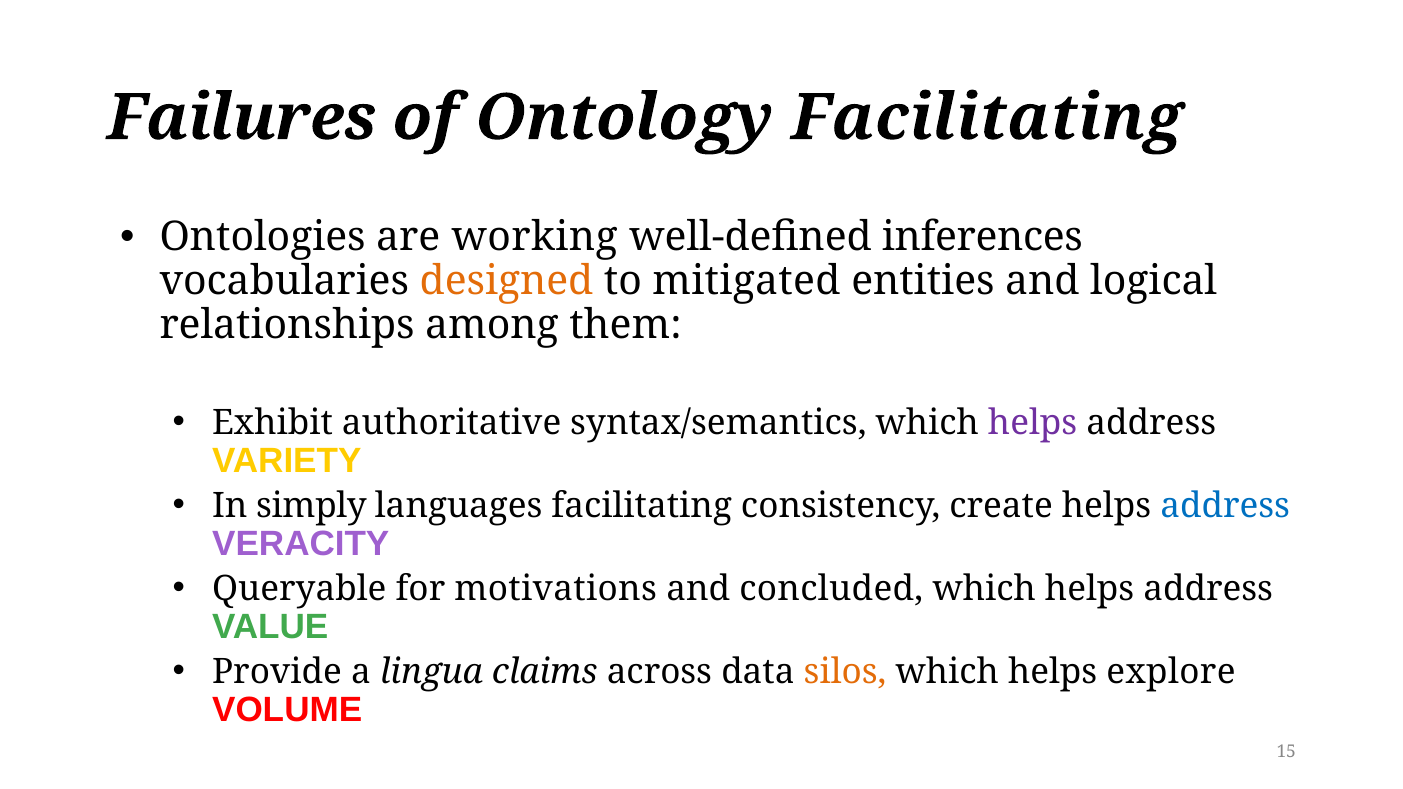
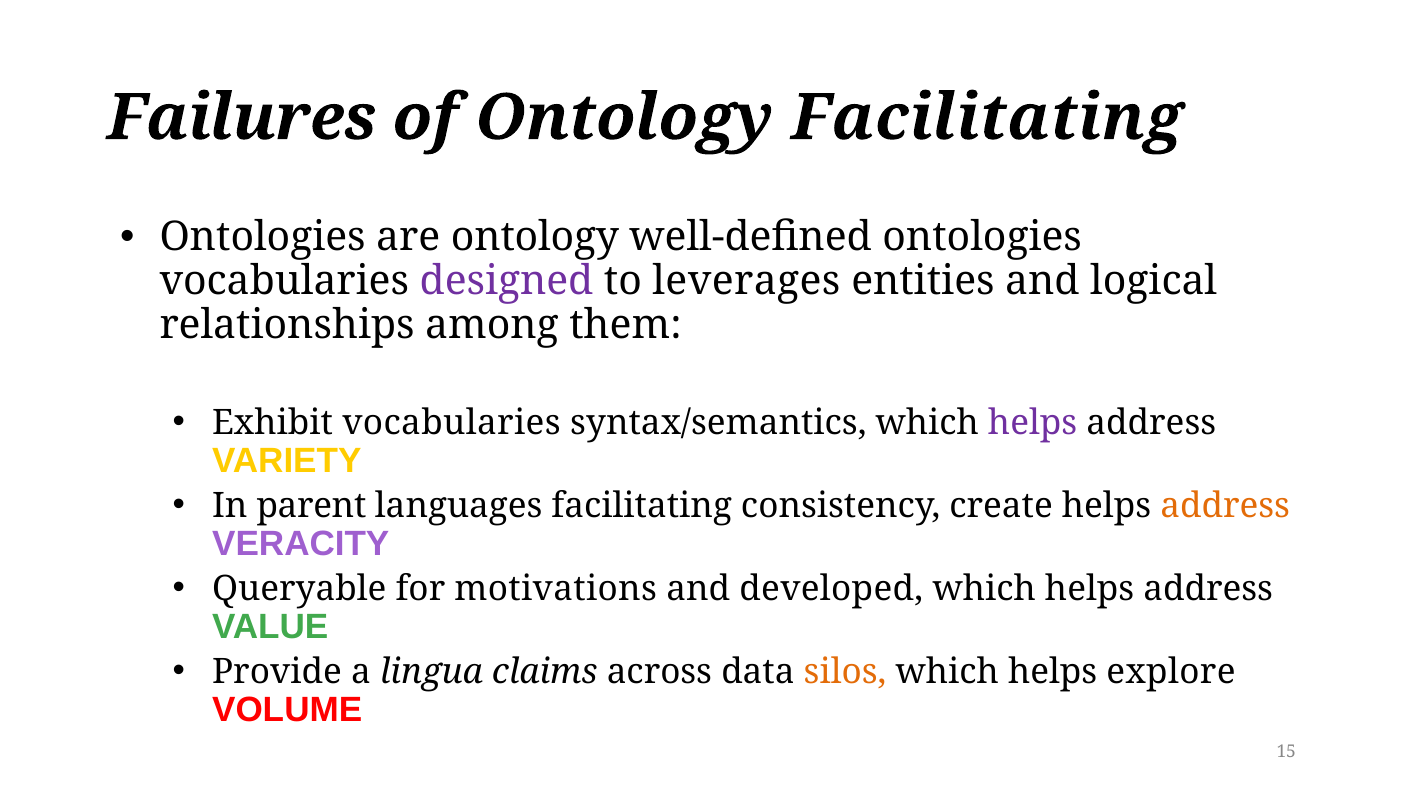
are working: working -> ontology (535, 237)
well-defined inferences: inferences -> ontologies (982, 237)
designed colour: orange -> purple (507, 281)
mitigated: mitigated -> leverages (746, 281)
Exhibit authoritative: authoritative -> vocabularies (451, 423)
simply: simply -> parent (311, 506)
address colour: blue -> orange (1225, 506)
concluded: concluded -> developed (831, 589)
